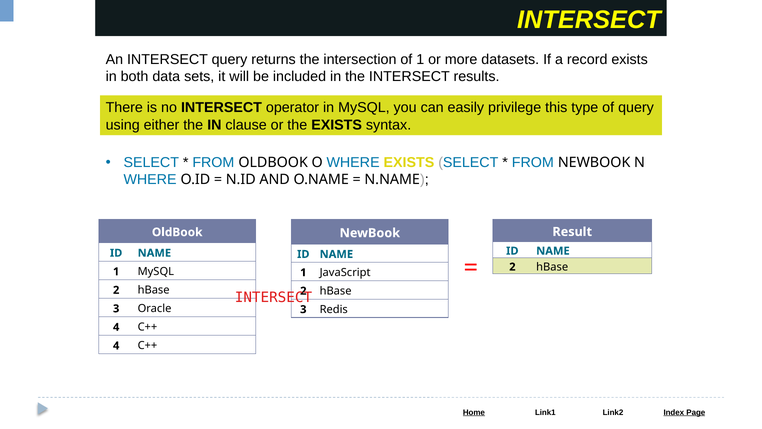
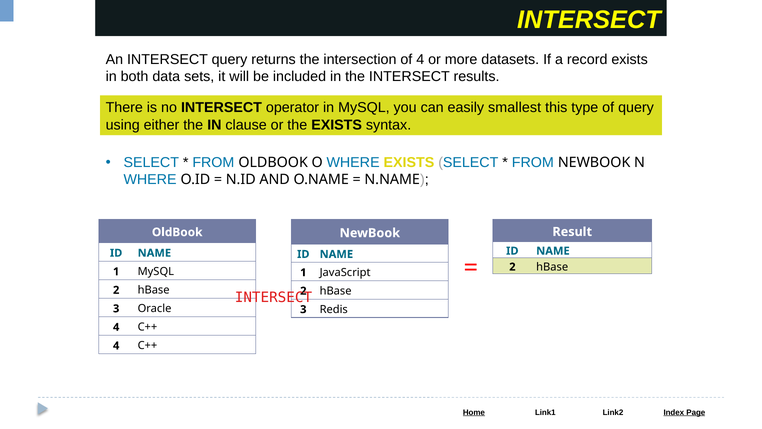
of 1: 1 -> 4 (420, 59)
privilege: privilege -> smallest (515, 108)
